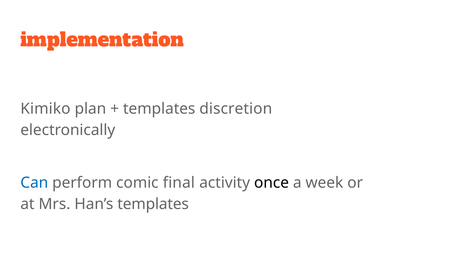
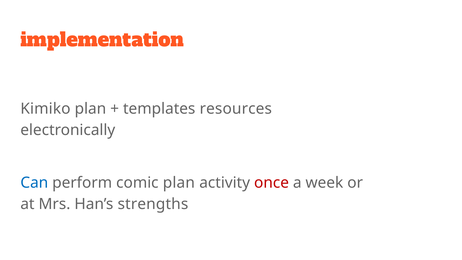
discretion: discretion -> resources (236, 109)
comic final: final -> plan (179, 183)
once colour: black -> red (272, 183)
Han’s templates: templates -> strengths (153, 204)
